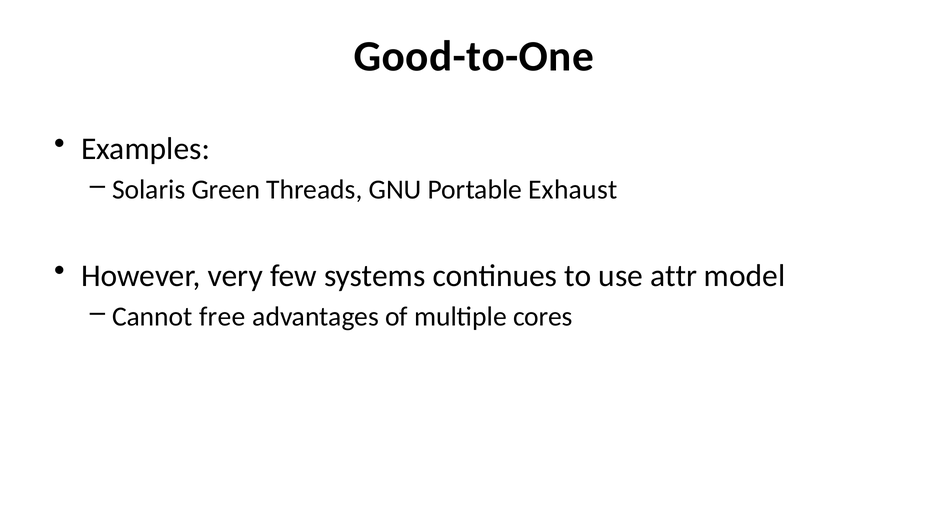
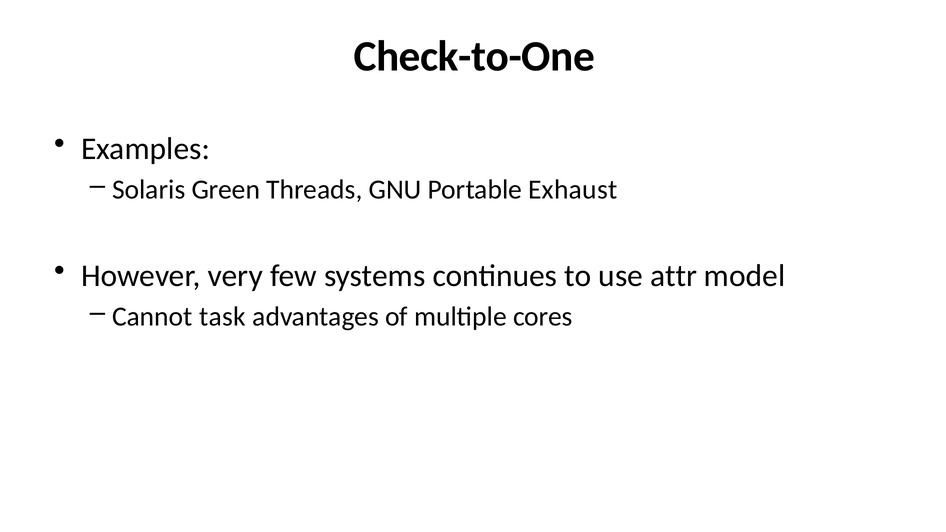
Good-to-One: Good-to-One -> Check-to-One (474, 56)
free: free -> task (222, 317)
